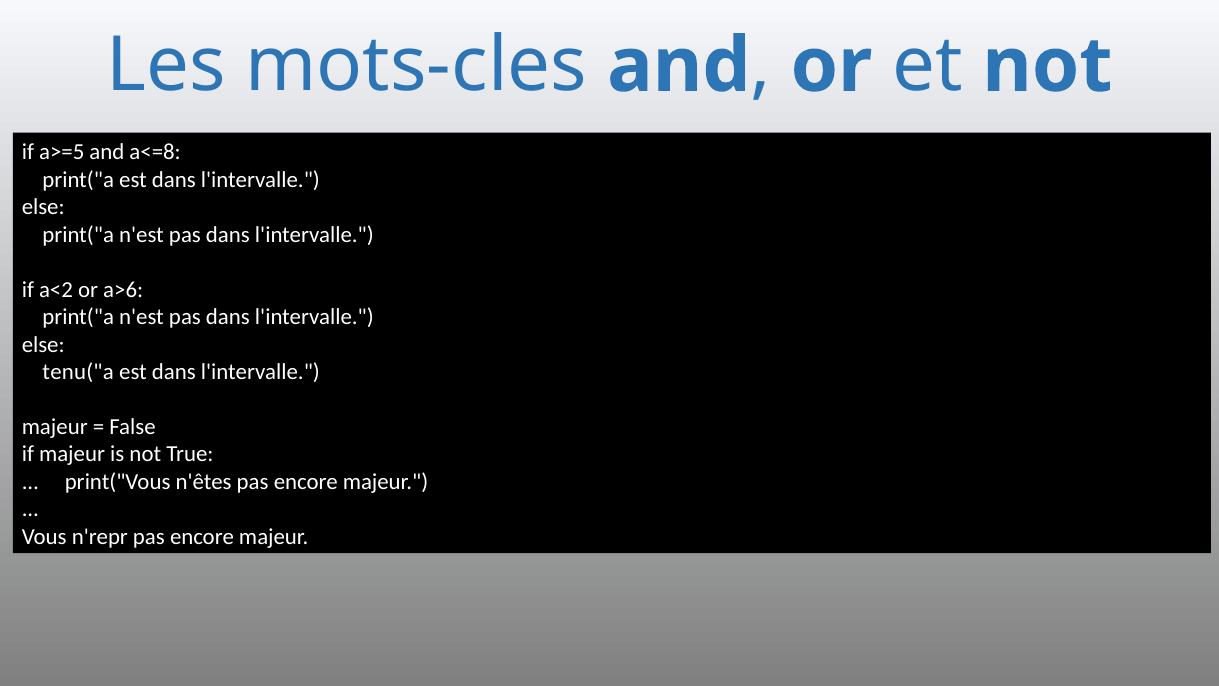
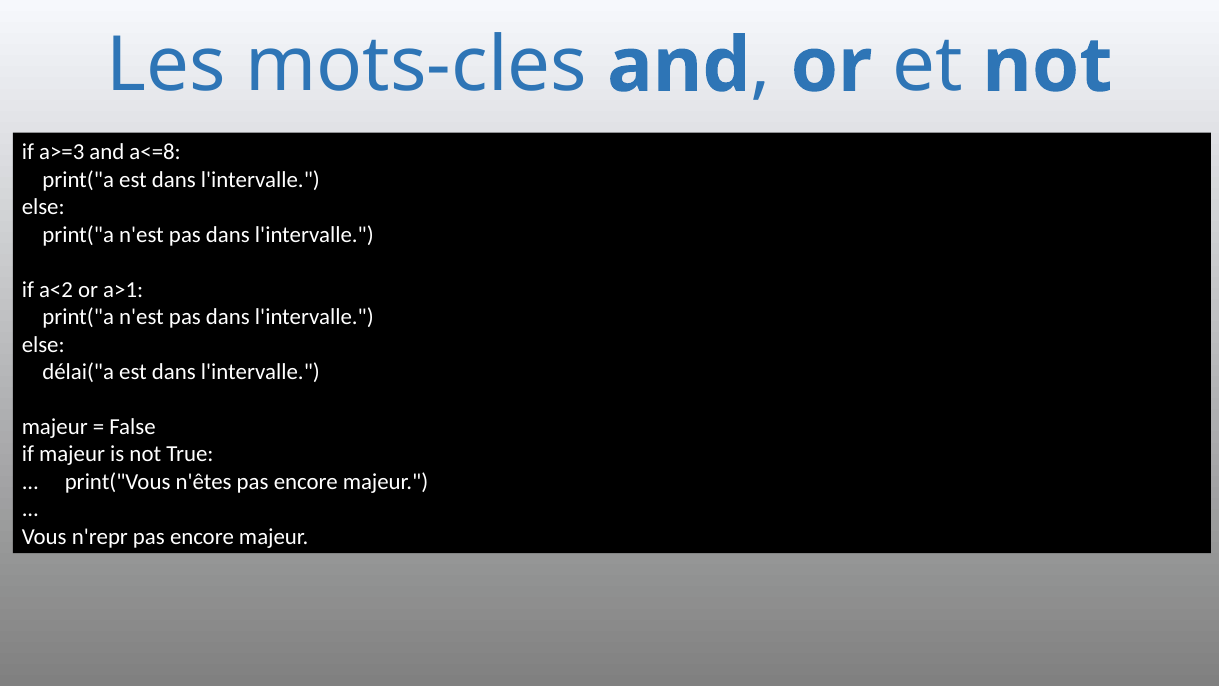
a>=5: a>=5 -> a>=3 (62, 152)
a>6: a>6 -> a>1 (123, 289)
tenu("a: tenu("a -> délai("a (78, 372)
